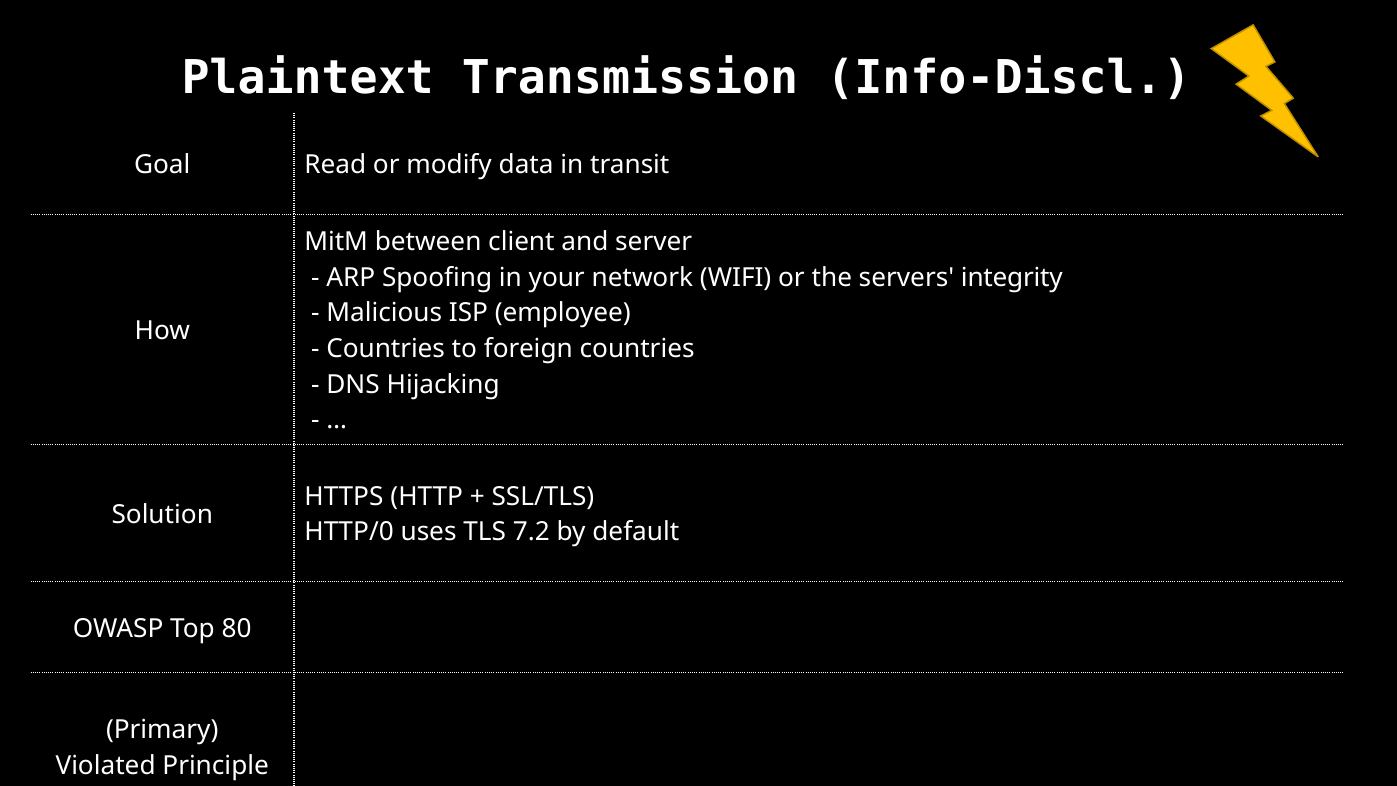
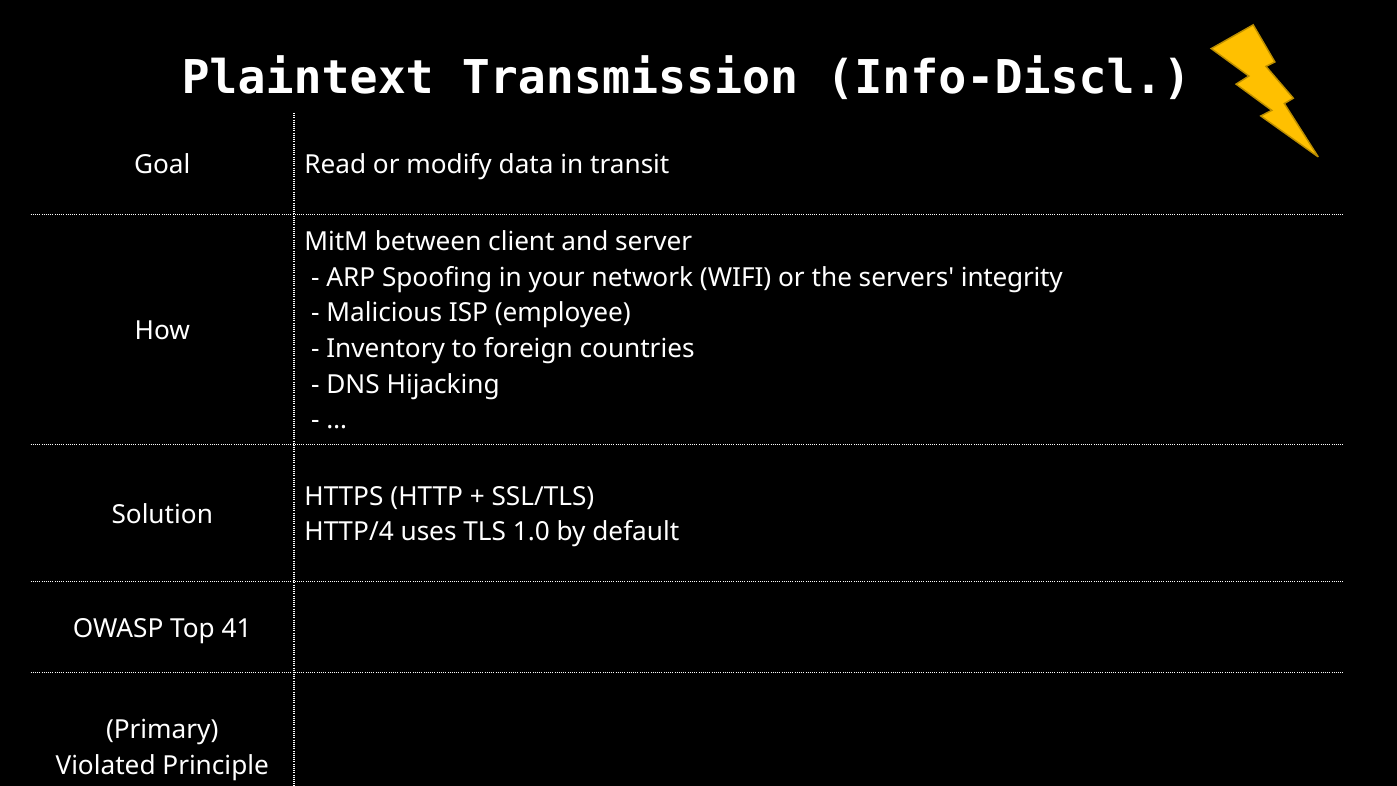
Countries: Countries -> Inventory (386, 349)
HTTP/0: HTTP/0 -> HTTP/4 (349, 532)
7.2: 7.2 -> 1.0 (531, 532)
80: 80 -> 41 (237, 628)
